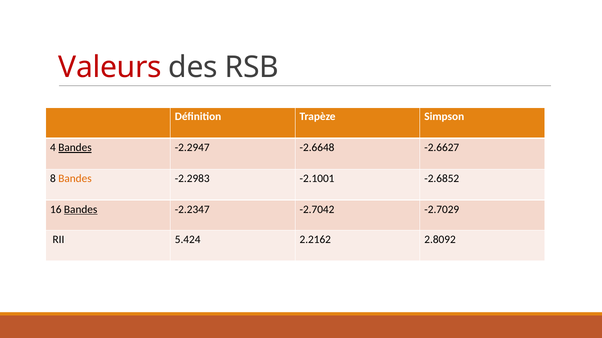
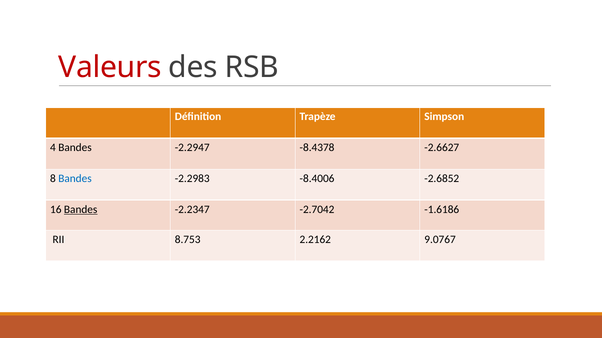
Bandes underline: present -> none (75, 148)
-2.6648: -2.6648 -> -8.4378 (317, 148)
Bandes colour: orange -> blue (75, 179)
-2.1001: -2.1001 -> -8.4006 (317, 179)
-2.7029: -2.7029 -> -1.6186 (442, 210)
5.424: 5.424 -> 8.753 (188, 240)
2.8092: 2.8092 -> 9.0767 (440, 240)
